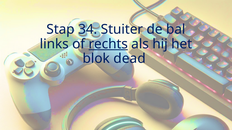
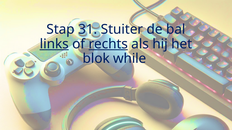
34: 34 -> 31 (88, 29)
links underline: none -> present (54, 44)
dead: dead -> while (130, 59)
